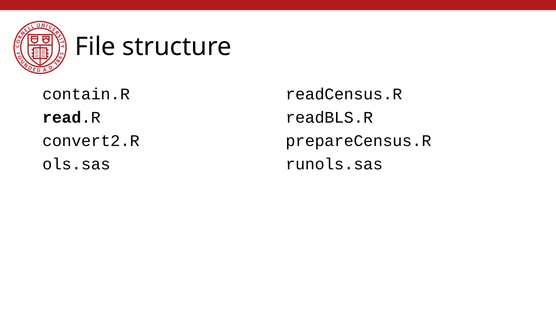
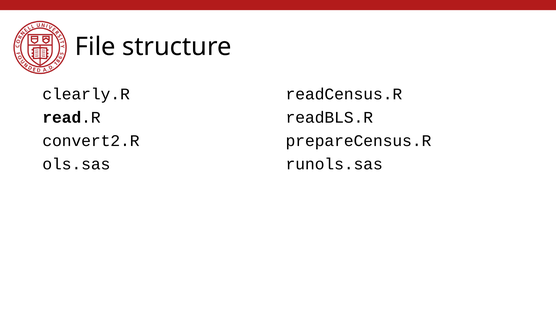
contain.R: contain.R -> clearly.R (86, 94)
